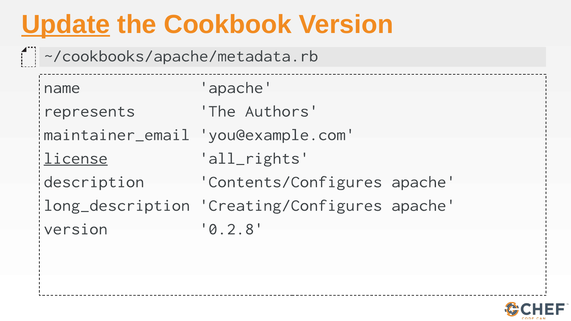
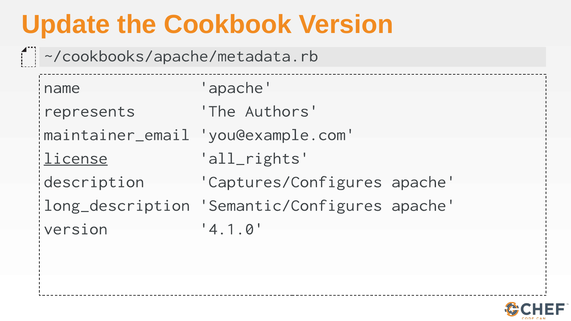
Update underline: present -> none (66, 25)
Contents/Configures: Contents/Configures -> Captures/Configures (291, 182)
Creating/Configures: Creating/Configures -> Semantic/Configures (291, 205)
0.2.8: 0.2.8 -> 4.1.0 (231, 229)
